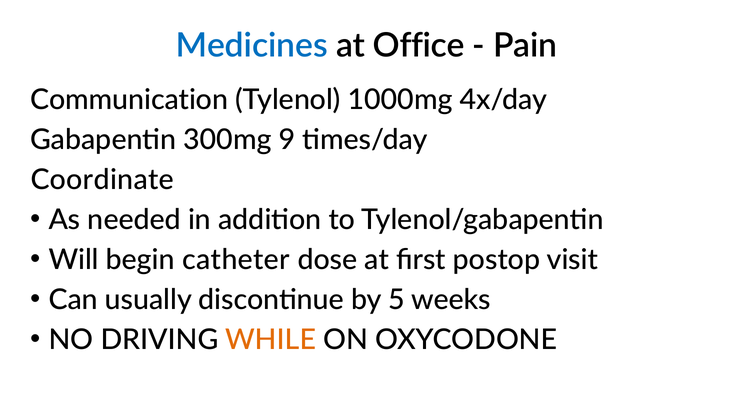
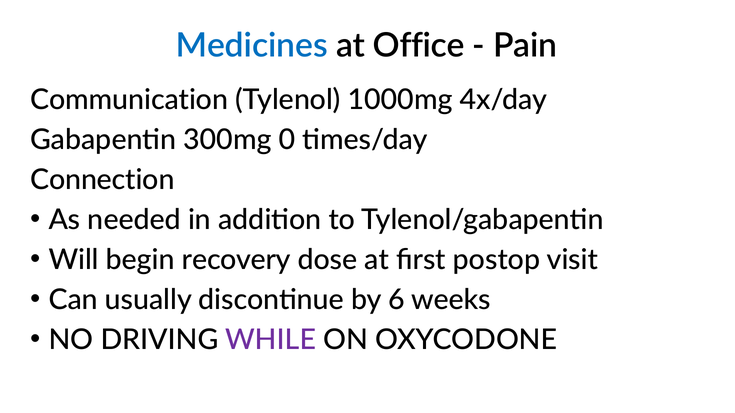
9: 9 -> 0 (287, 140)
Coordinate: Coordinate -> Connection (102, 180)
catheter: catheter -> recovery (236, 260)
5: 5 -> 6 (396, 300)
WHILE colour: orange -> purple (271, 340)
